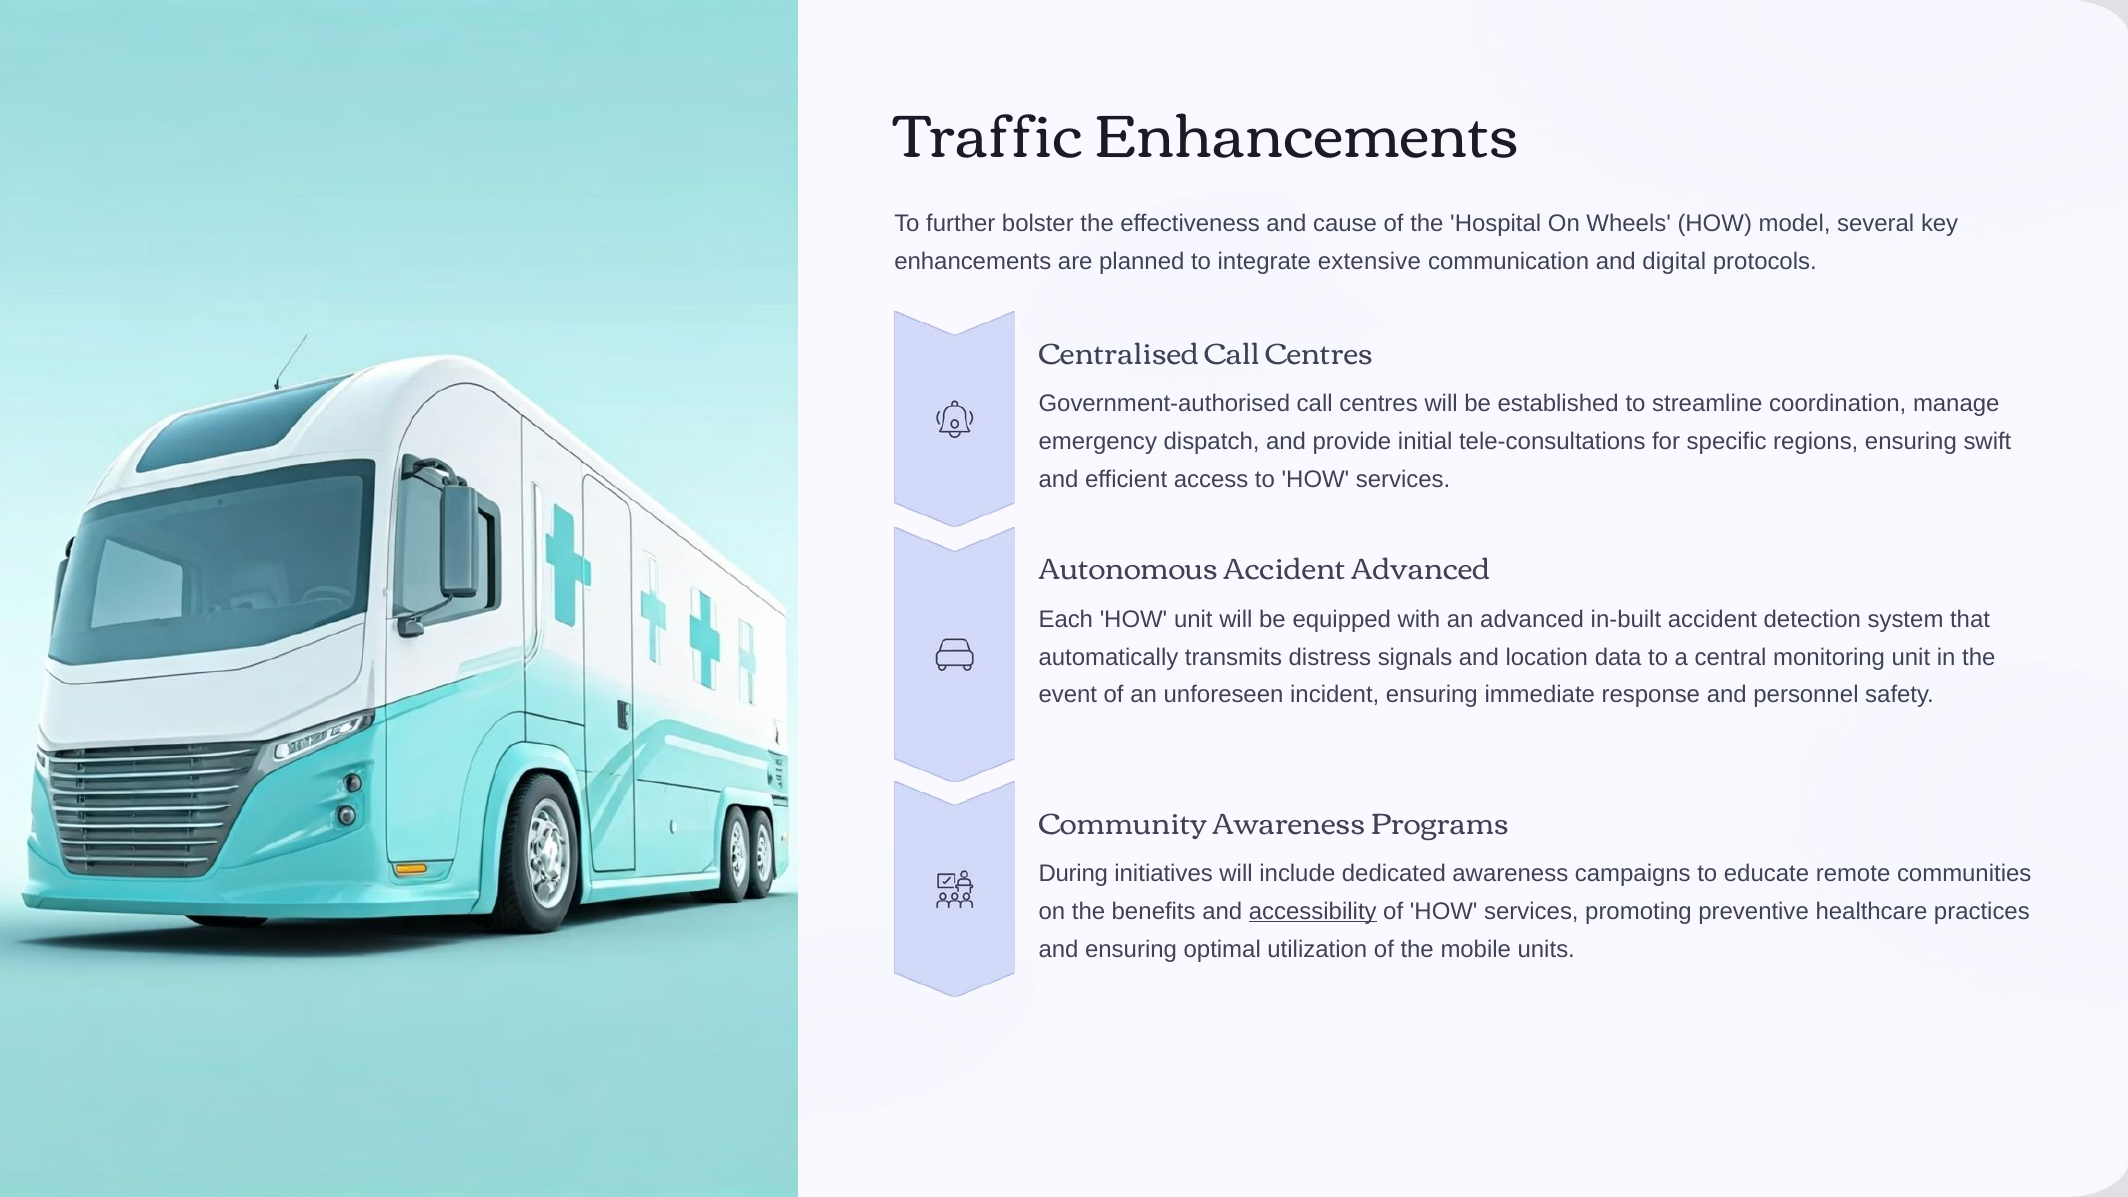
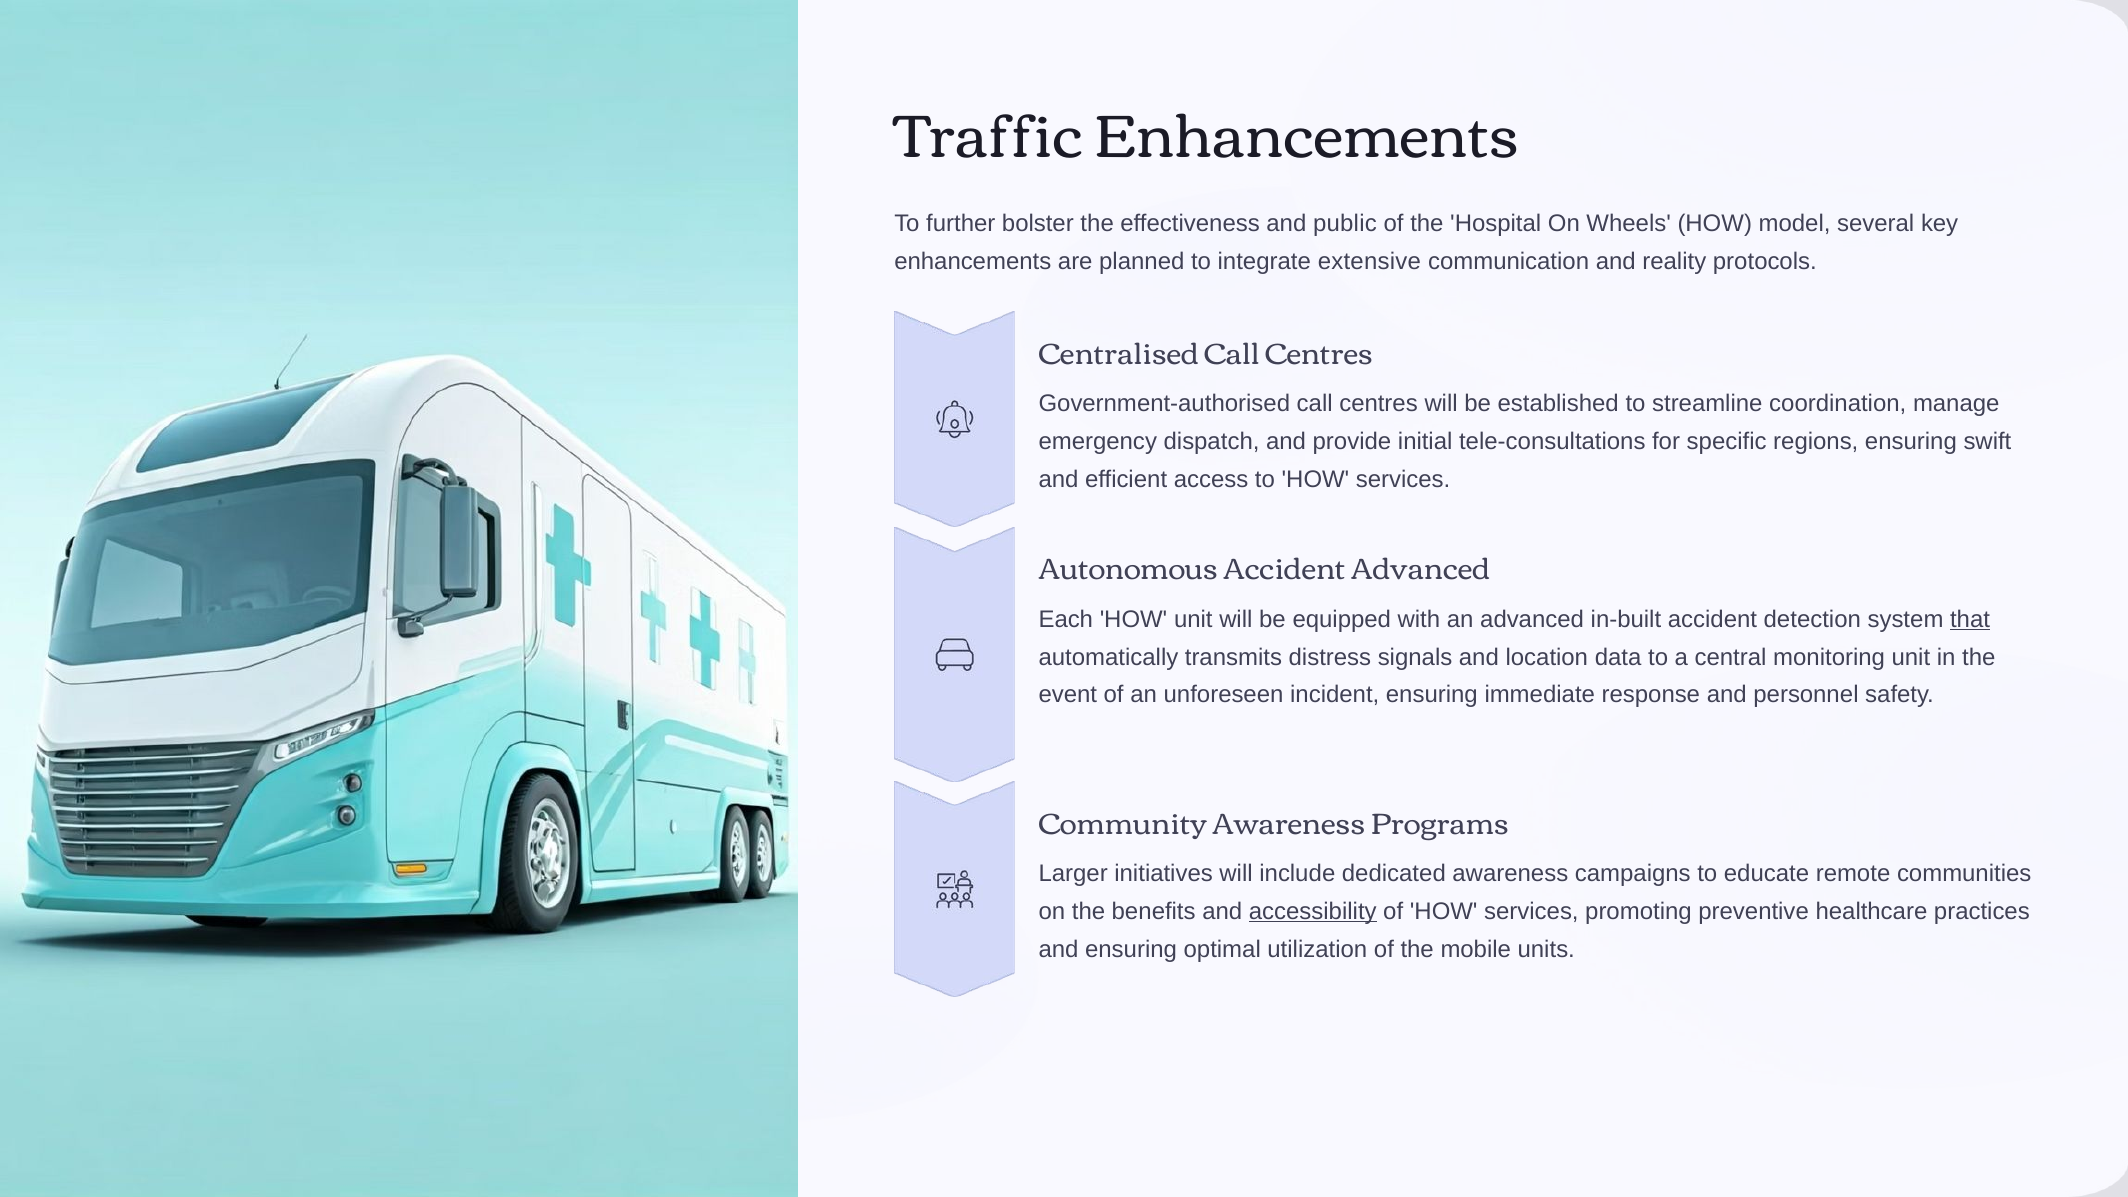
cause: cause -> public (1345, 223)
digital: digital -> reality (1674, 261)
that underline: none -> present (1970, 619)
During: During -> Larger (1073, 874)
